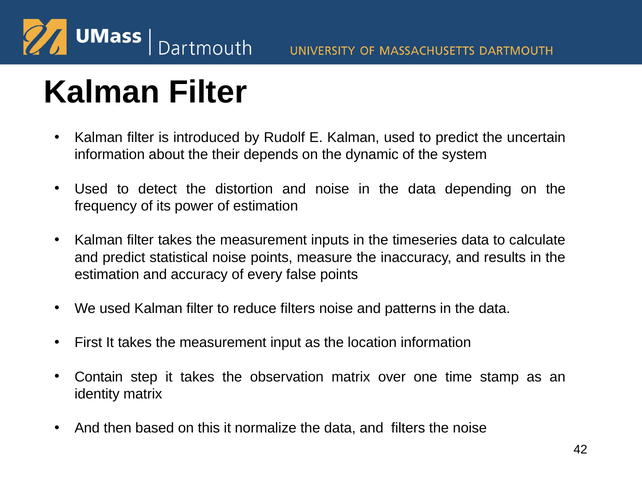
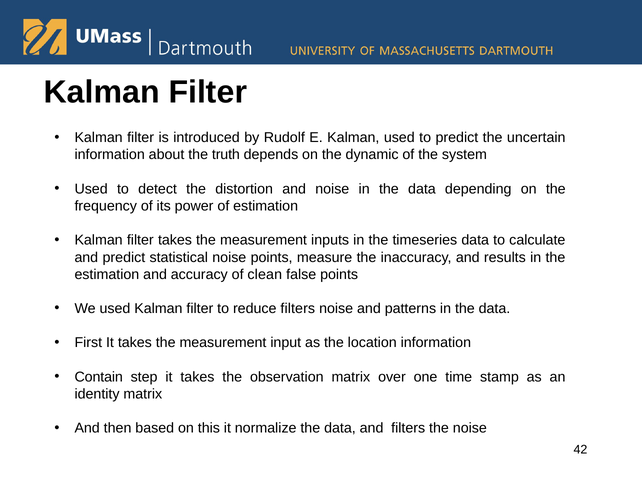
their: their -> truth (226, 155)
every: every -> clean (265, 275)
